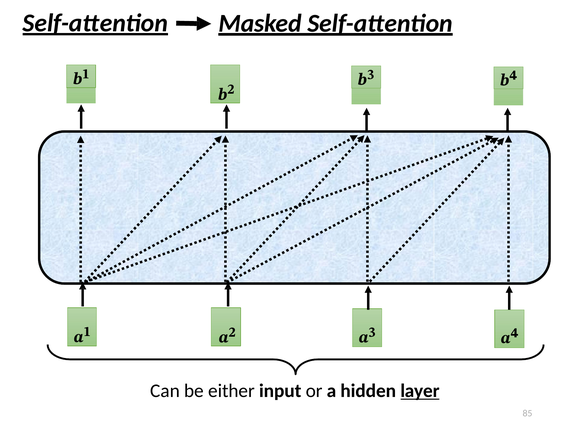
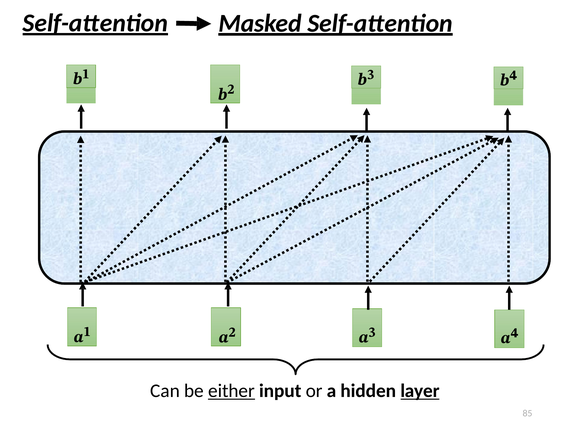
either underline: none -> present (232, 391)
